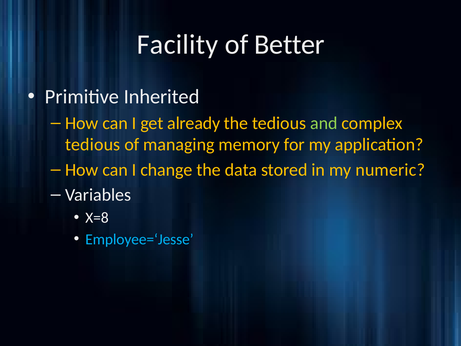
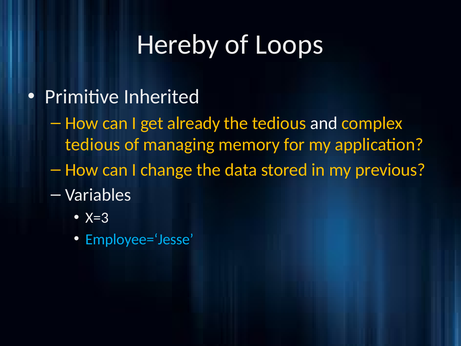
Facility: Facility -> Hereby (178, 45)
Better: Better -> Loops (289, 45)
and colour: light green -> white (324, 123)
numeric: numeric -> previous (390, 170)
X=8: X=8 -> X=3 (97, 218)
